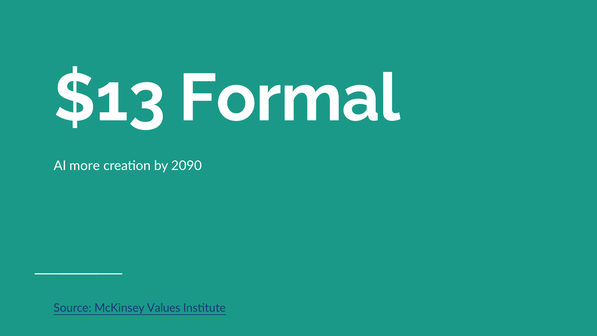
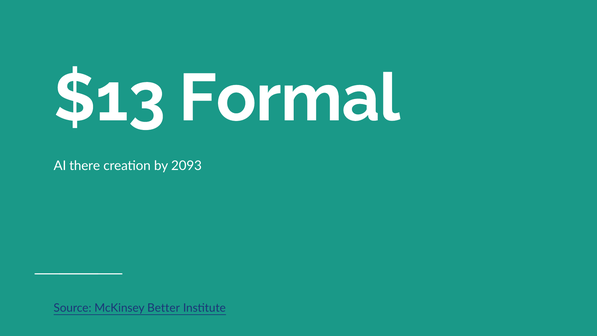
more: more -> there (85, 166)
2090: 2090 -> 2093 (187, 166)
Values: Values -> Better (164, 308)
